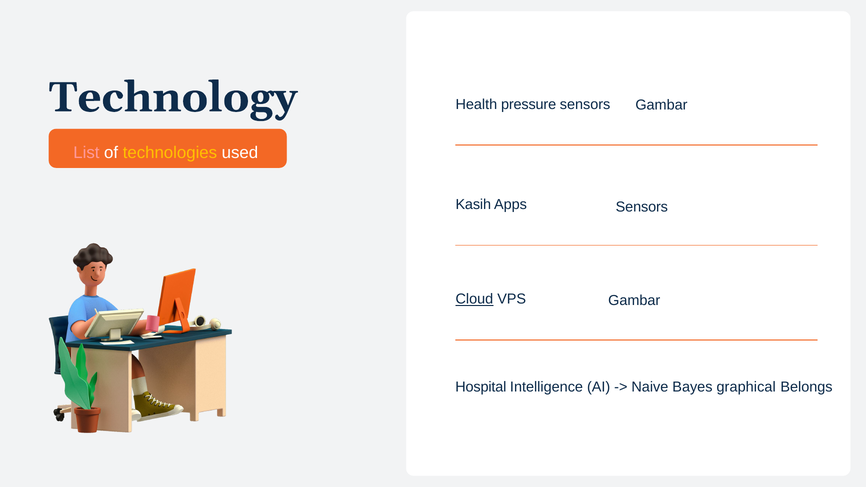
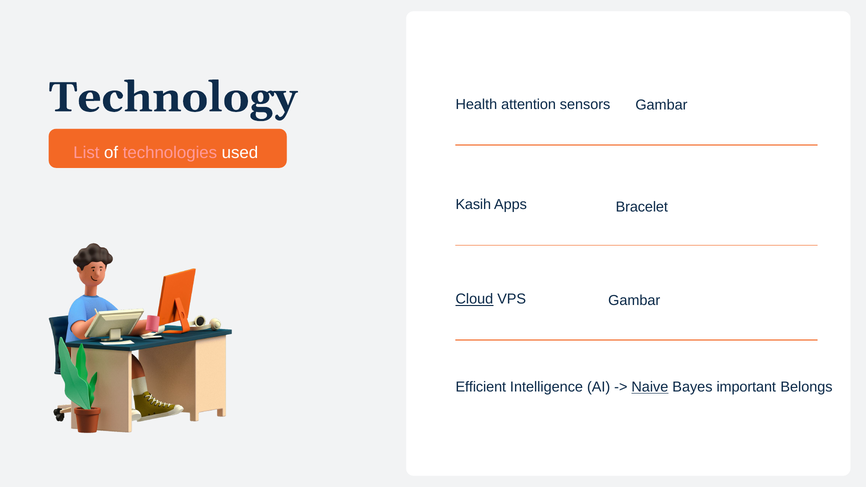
pressure: pressure -> attention (529, 104)
technologies colour: yellow -> pink (170, 153)
Sensors: Sensors -> Bracelet (642, 207)
Hospital: Hospital -> Efficient (481, 387)
Naive underline: none -> present (650, 387)
graphical: graphical -> important (746, 387)
